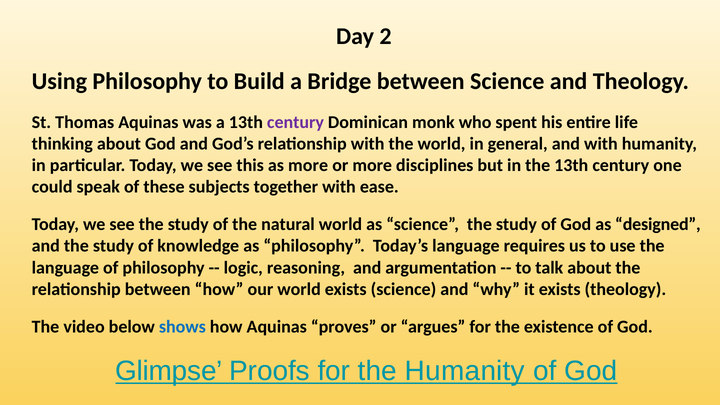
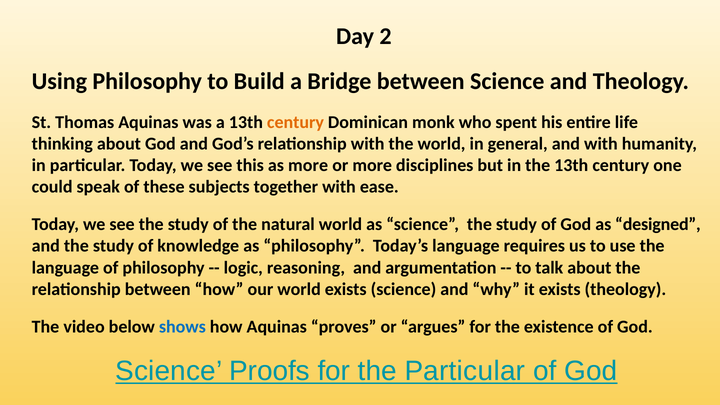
century colour: purple -> orange (295, 122)
Glimpse: Glimpse -> Science (169, 371)
the Humanity: Humanity -> Particular (465, 371)
